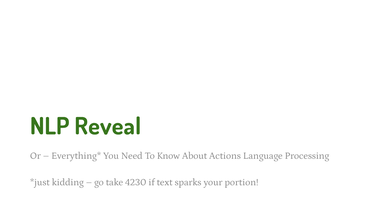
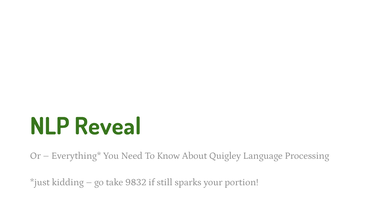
Actions: Actions -> Quigley (225, 156)
4230: 4230 -> 9832 (136, 183)
text: text -> still (165, 183)
